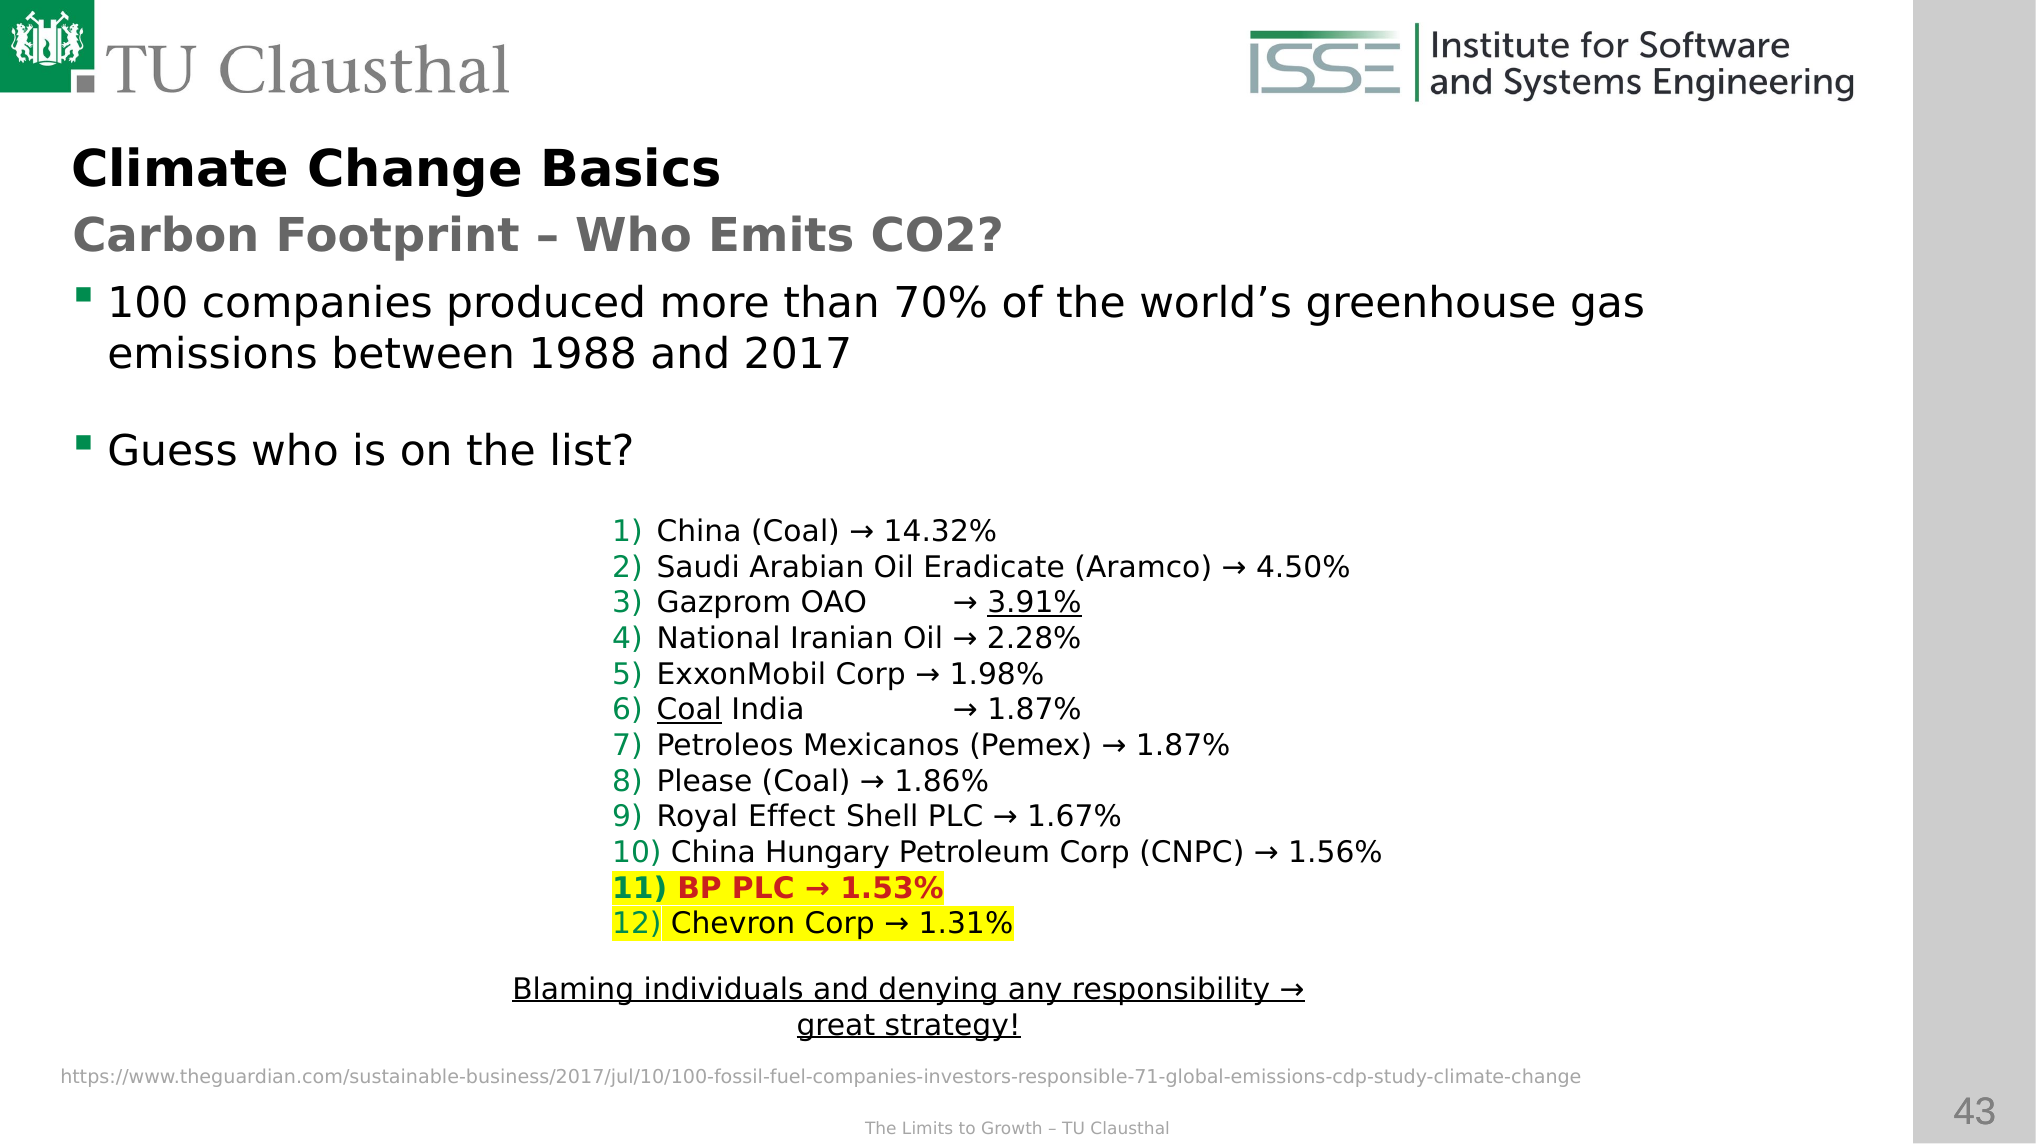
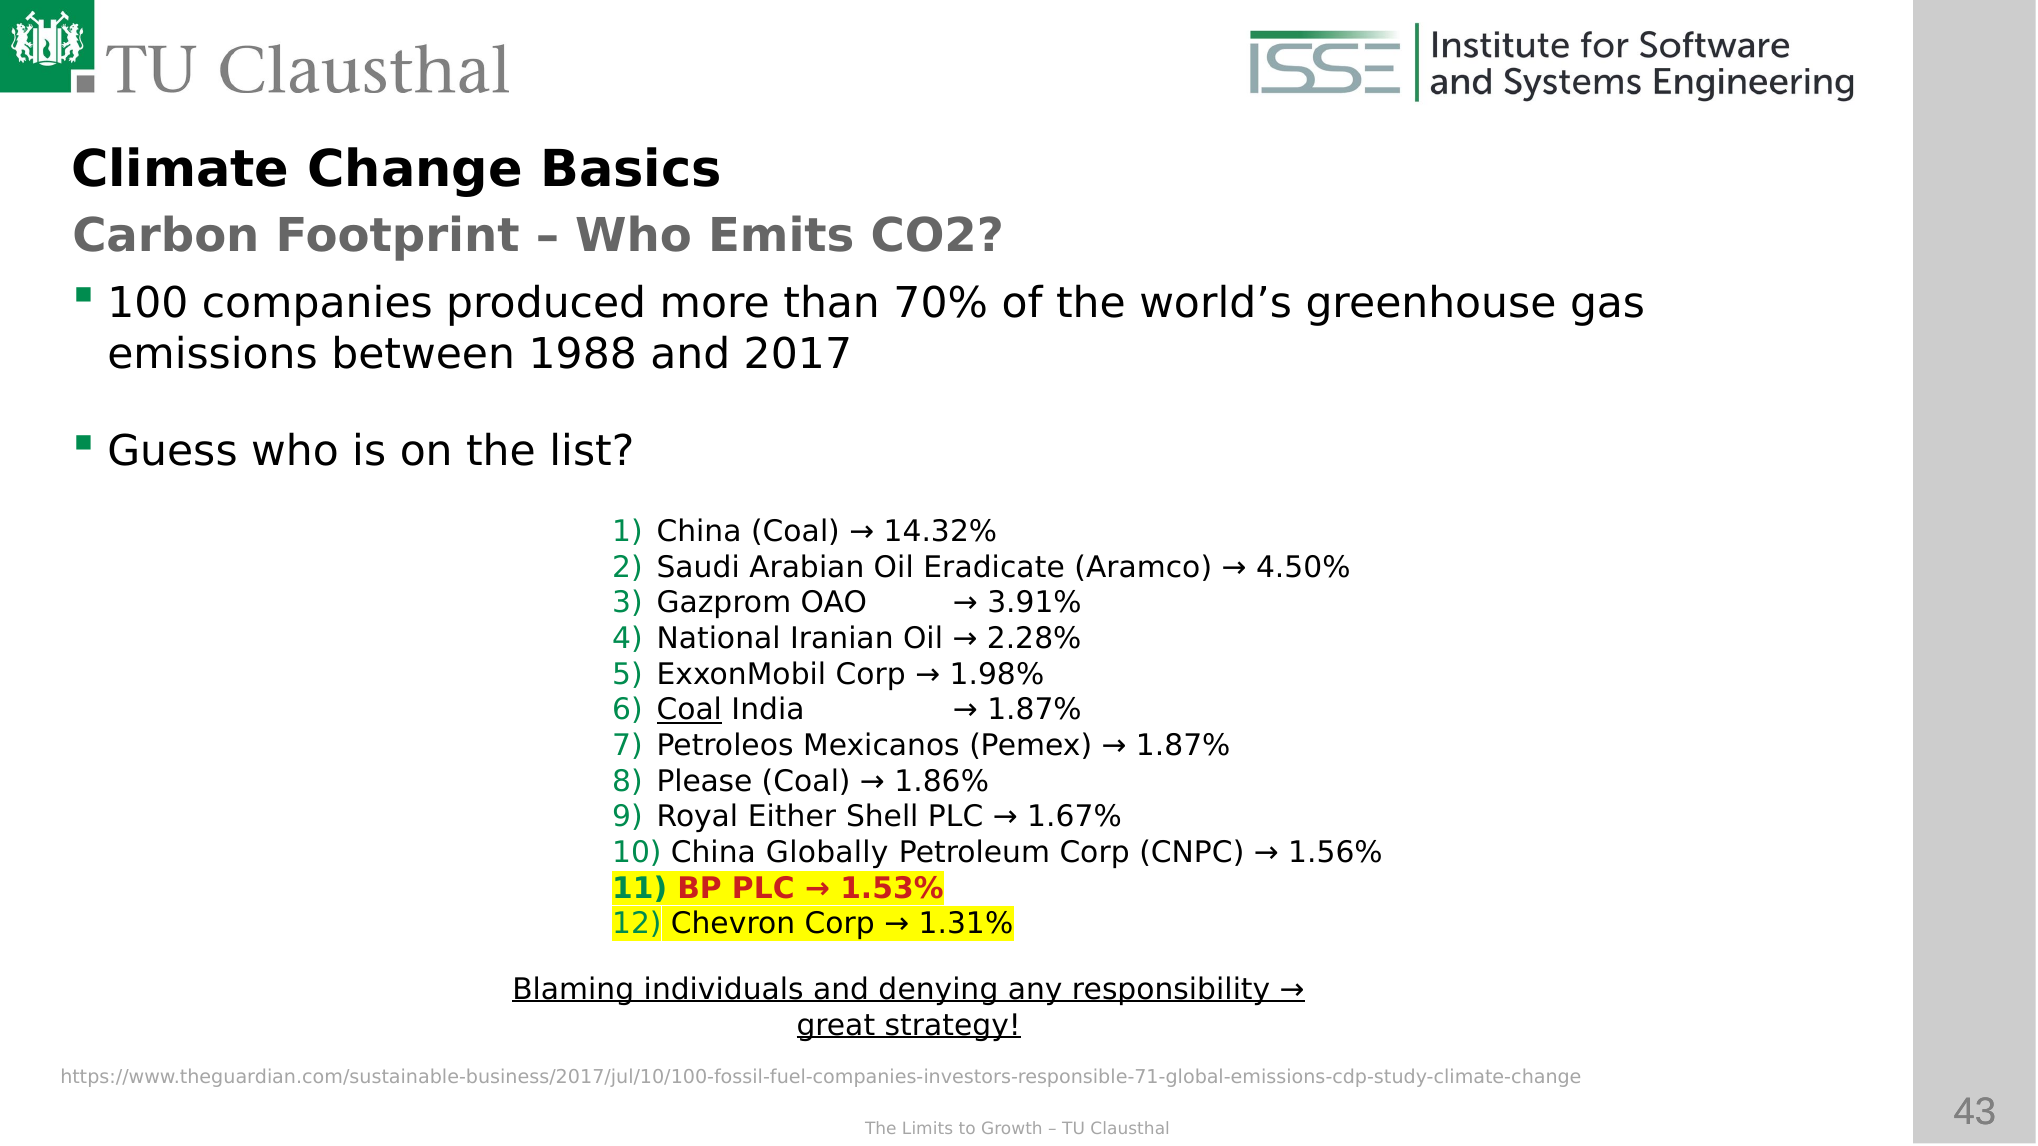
3.91% underline: present -> none (1034, 603)
Effect: Effect -> Either (792, 817)
Hungary: Hungary -> Globally (827, 853)
